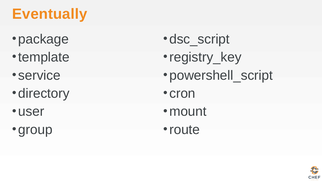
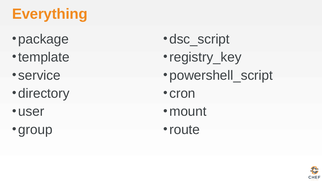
Eventually: Eventually -> Everything (50, 14)
